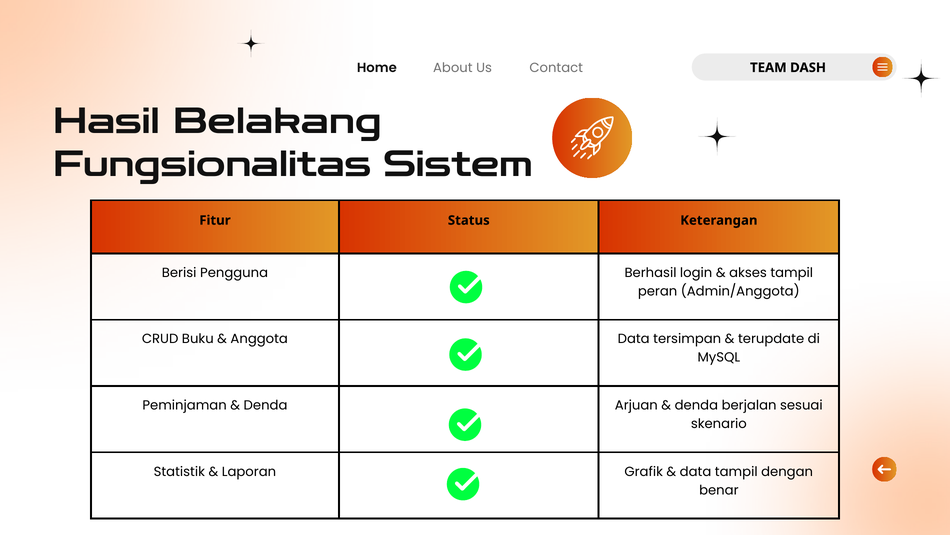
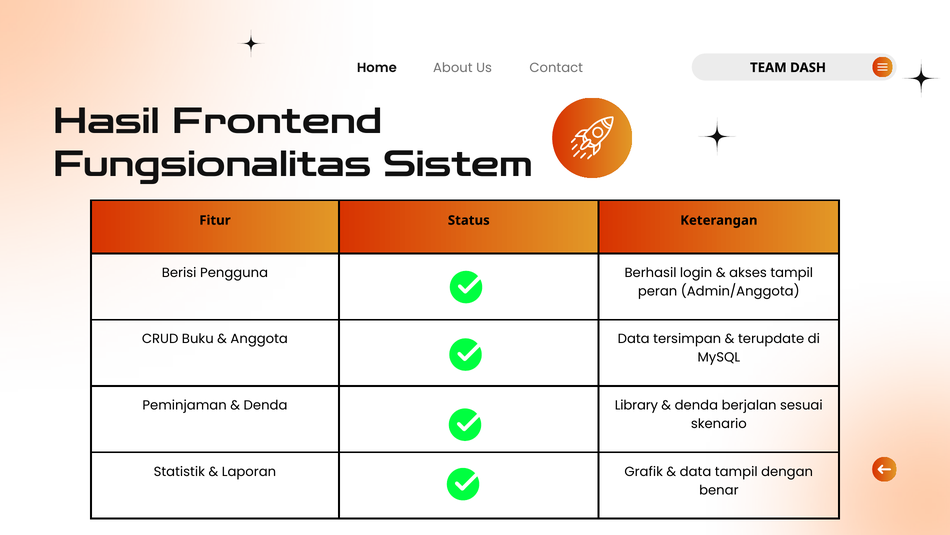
Belakang: Belakang -> Frontend (277, 121)
Arjuan: Arjuan -> Library (636, 405)
